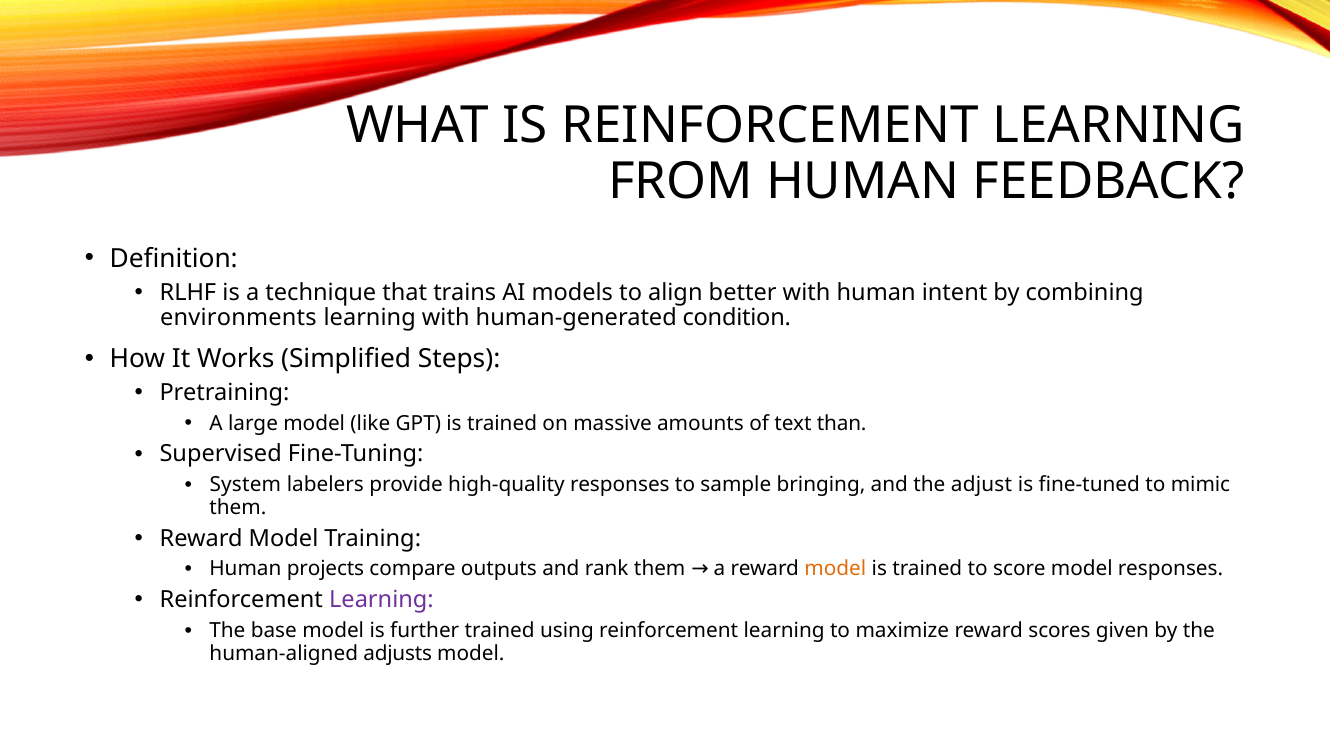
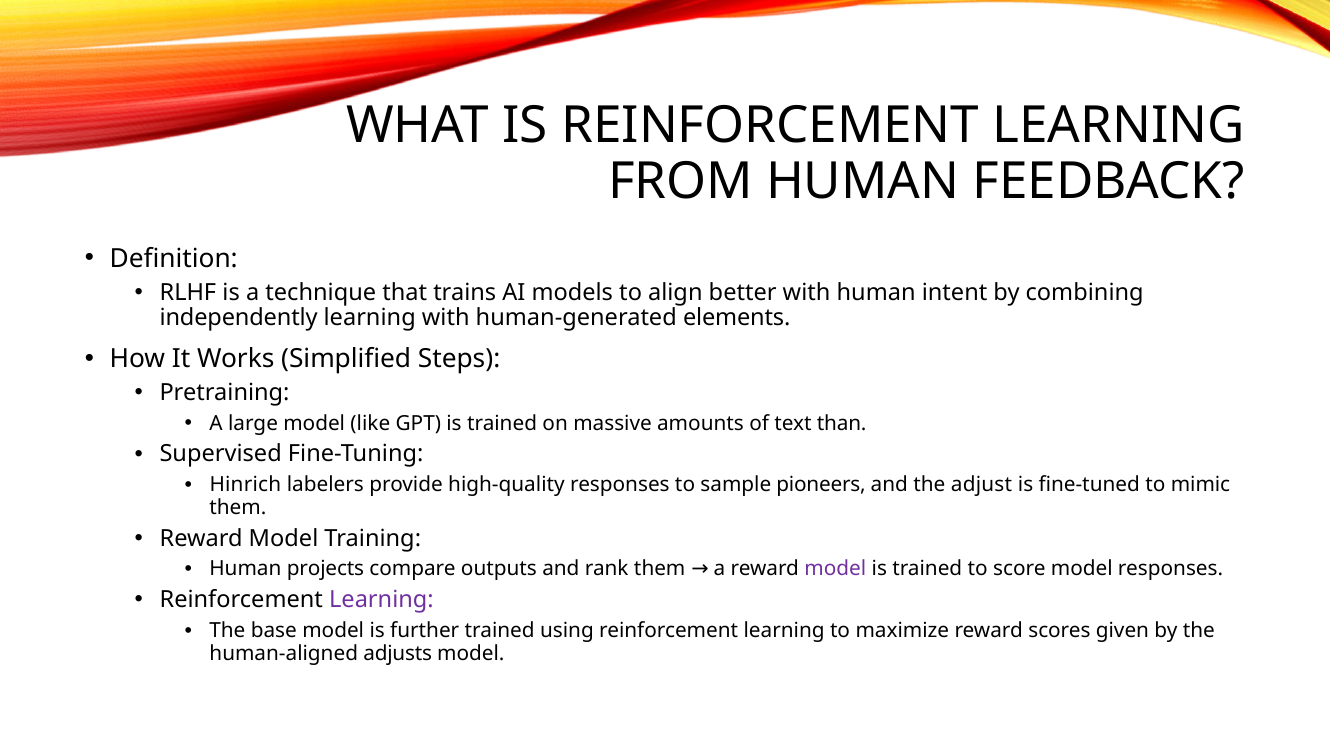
environments: environments -> independently (239, 318)
condition: condition -> elements (737, 318)
System: System -> Hinrich (245, 485)
bringing: bringing -> pioneers (821, 485)
model colour: orange -> purple (835, 569)
